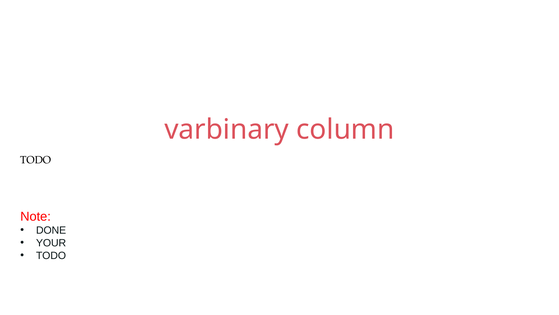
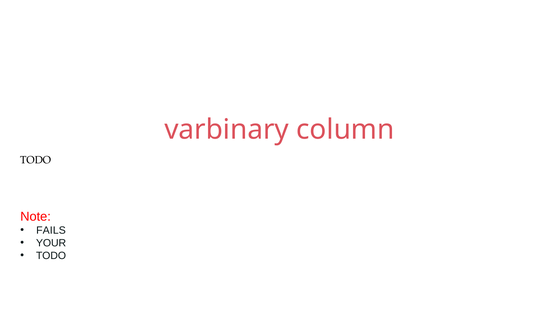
DONE: DONE -> FAILS (51, 230)
